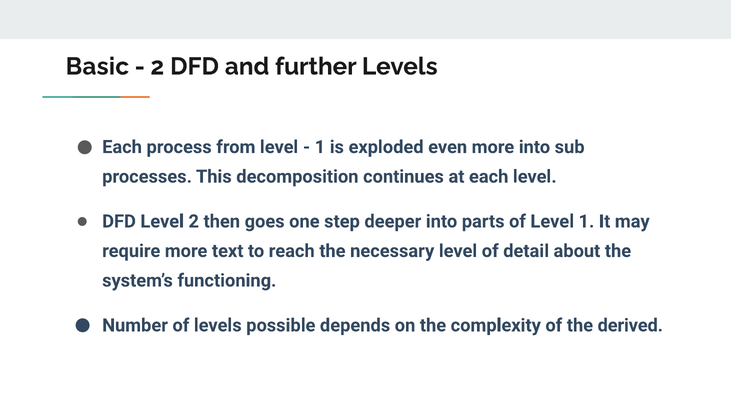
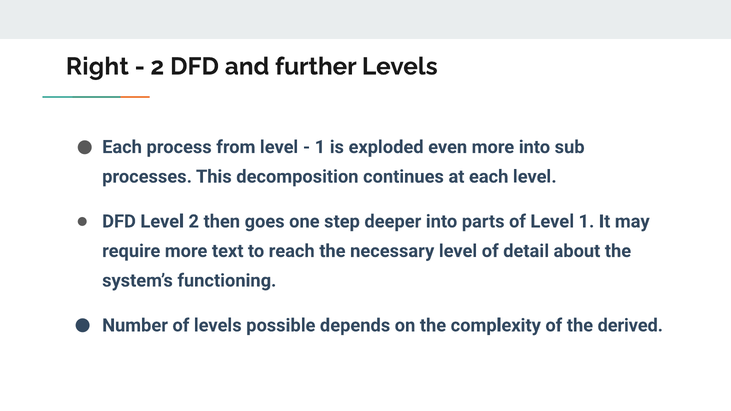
Basic: Basic -> Right (97, 67)
